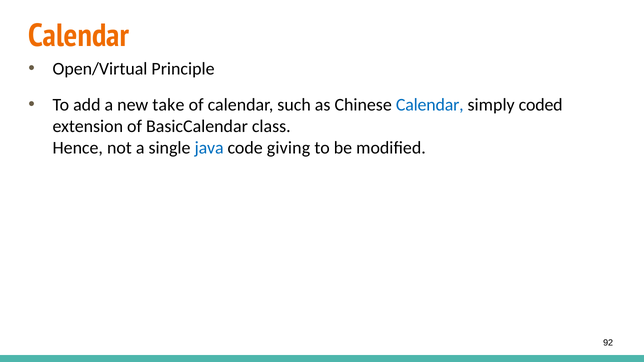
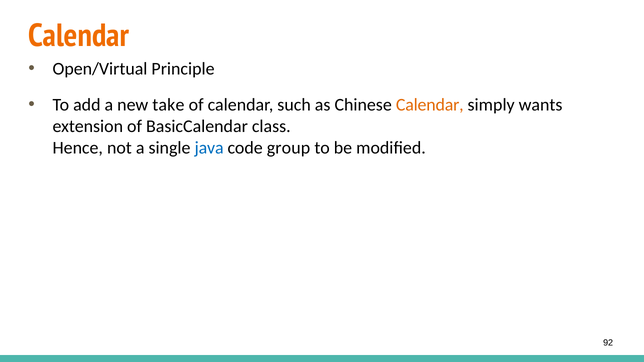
Calendar colour: blue -> orange (430, 105)
coded: coded -> wants (541, 105)
giving: giving -> group (289, 148)
